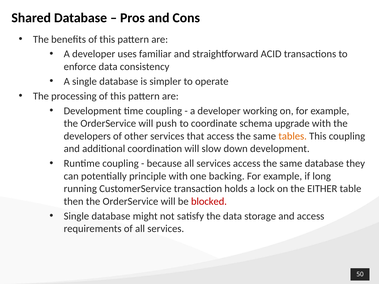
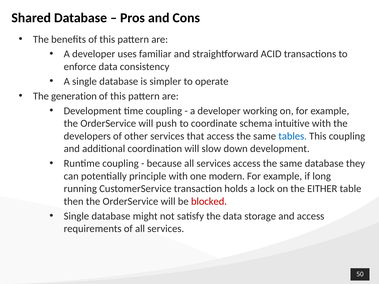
processing: processing -> generation (74, 96)
upgrade: upgrade -> intuitive (292, 124)
tables colour: orange -> blue (293, 136)
backing: backing -> modern (227, 176)
